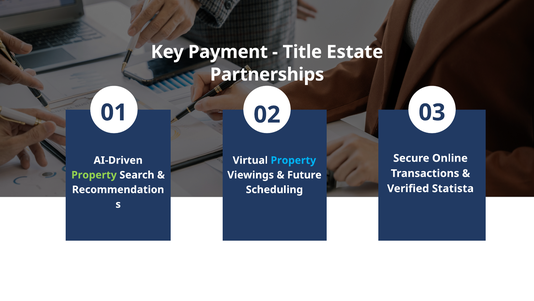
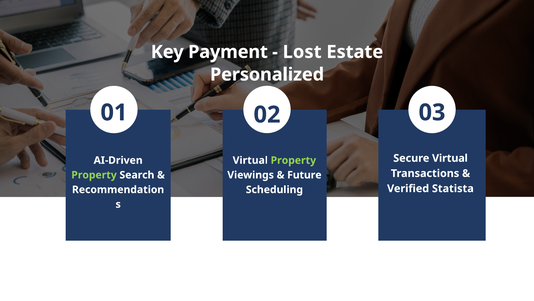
Title: Title -> Lost (302, 52)
Partnerships: Partnerships -> Personalized (267, 74)
Secure Online: Online -> Virtual (450, 158)
Property colour: light blue -> light green (293, 160)
